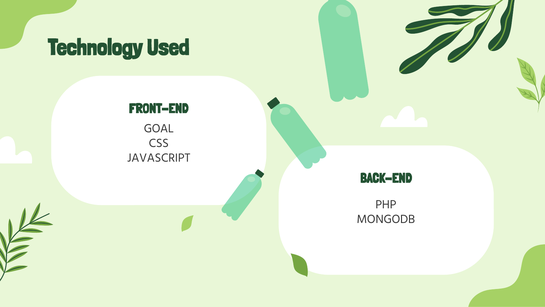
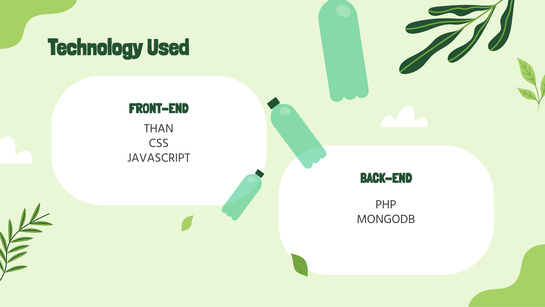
GOAL: GOAL -> THAN (159, 128)
